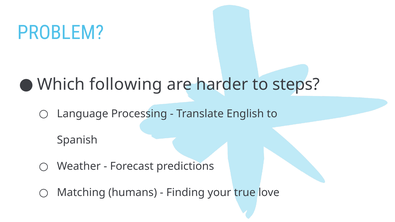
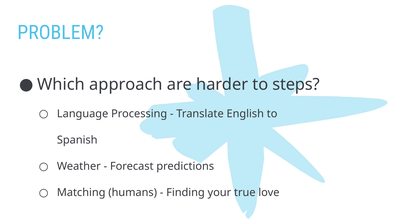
following: following -> approach (126, 85)
